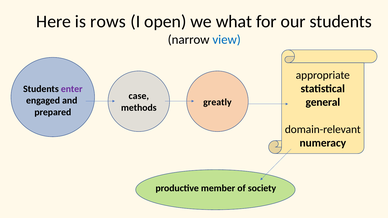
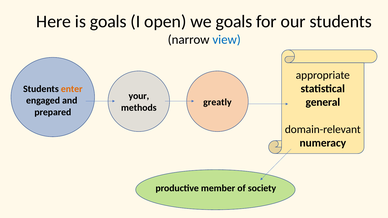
is rows: rows -> goals (108, 22)
we what: what -> goals (234, 22)
enter colour: purple -> orange (72, 89)
case: case -> your (139, 96)
